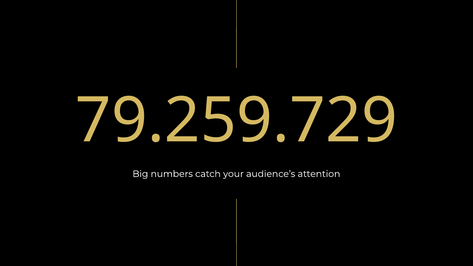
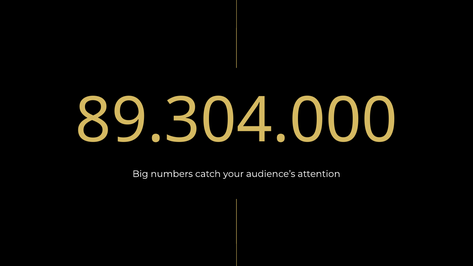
79.259.729: 79.259.729 -> 89.304.000 (236, 121)
